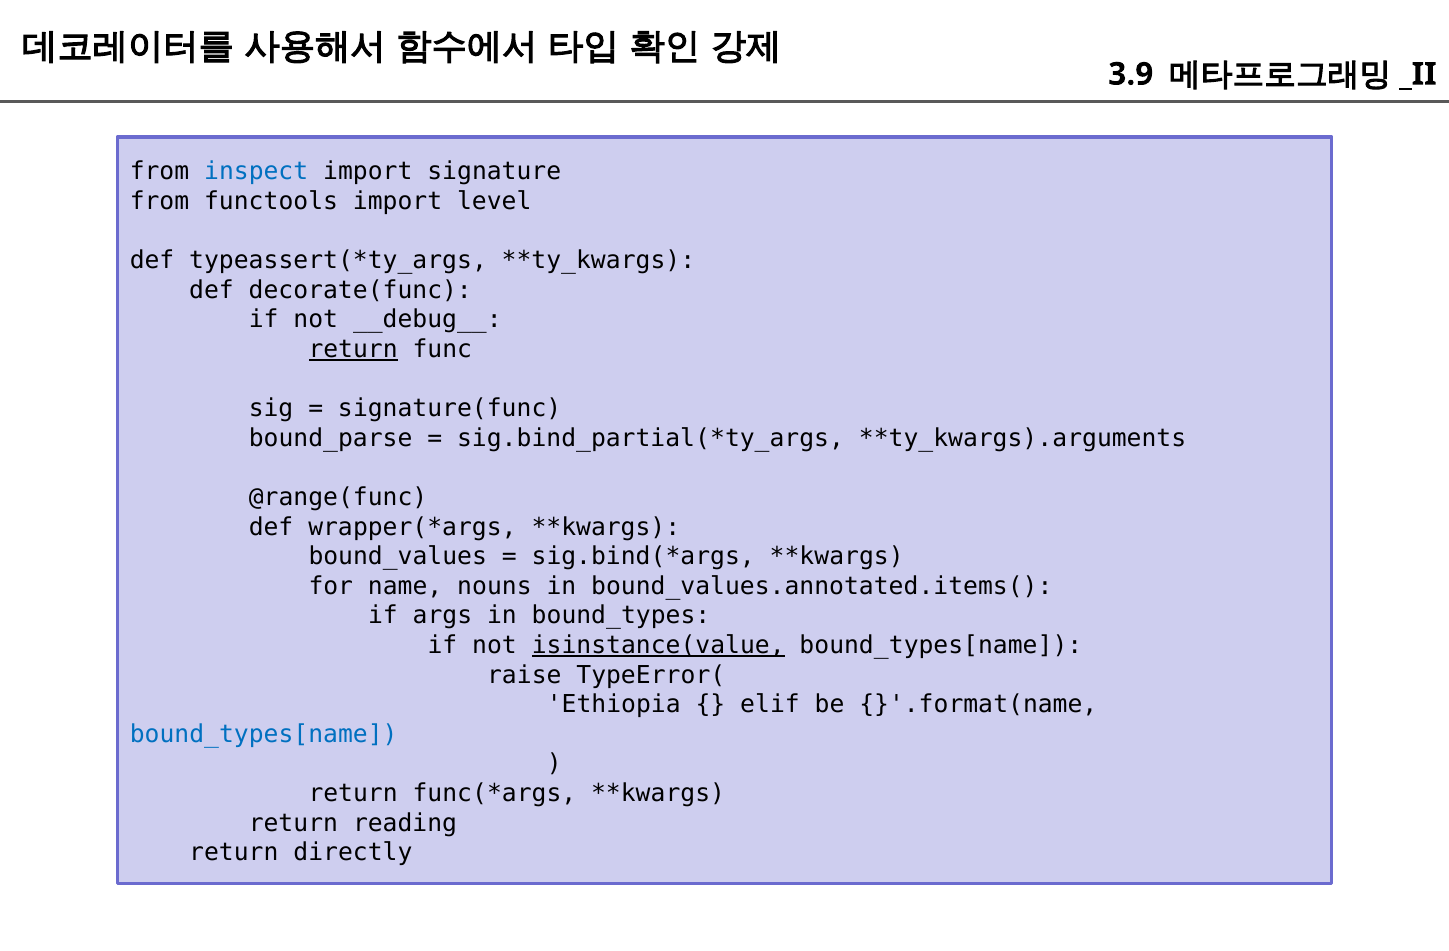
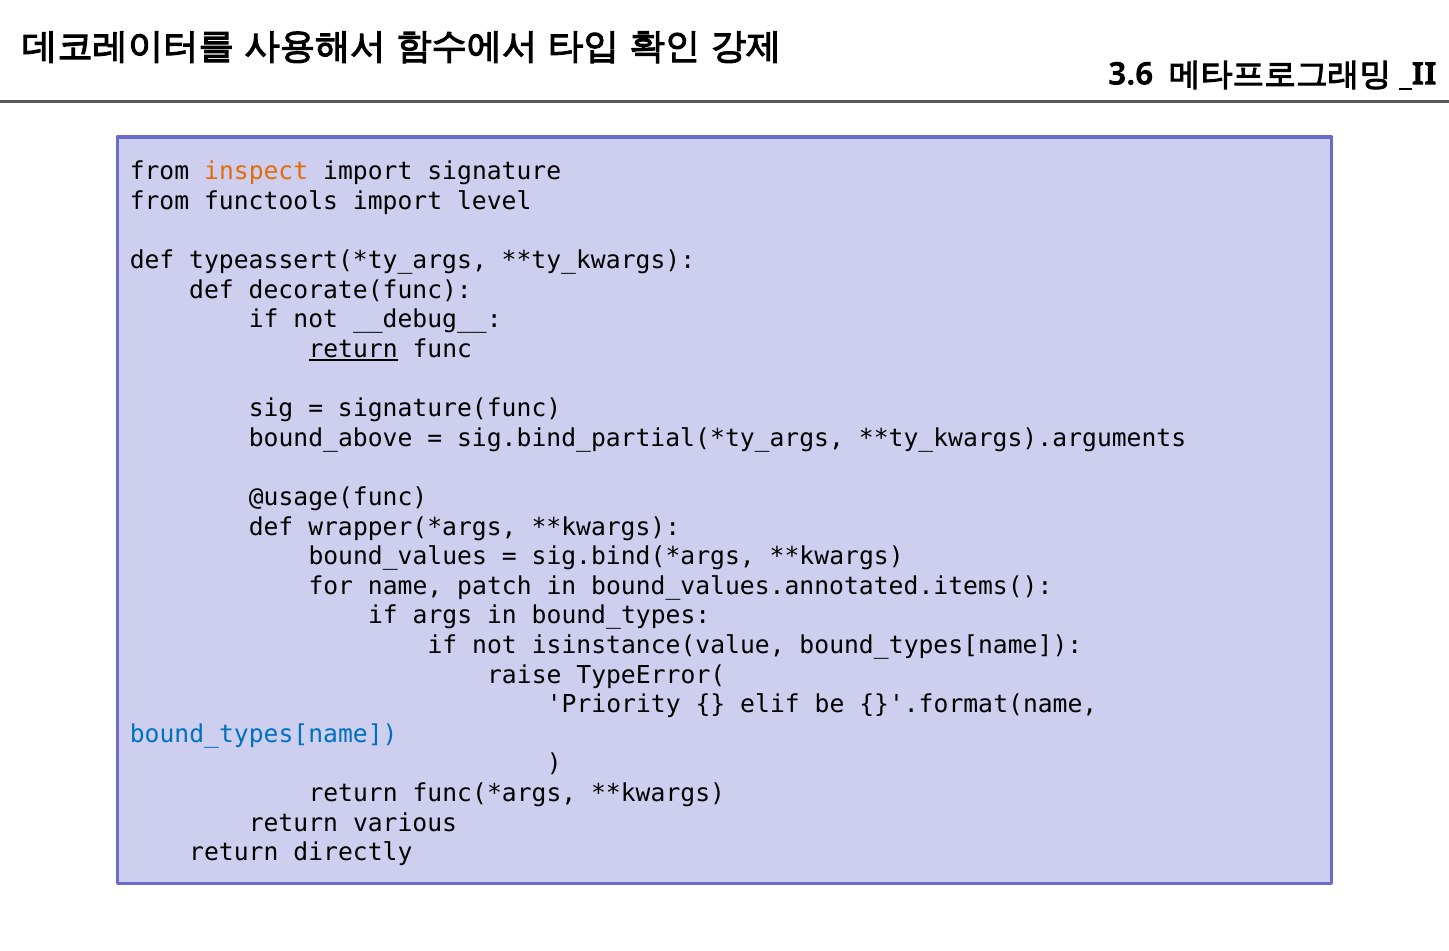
3.9: 3.9 -> 3.6 (1131, 74)
inspect colour: blue -> orange (256, 172)
bound_parse: bound_parse -> bound_above (331, 438)
@range(func: @range(func -> @usage(func (338, 498)
nouns: nouns -> patch (494, 587)
isinstance(value underline: present -> none (658, 646)
Ethiopia: Ethiopia -> Priority (614, 705)
reading: reading -> various (405, 824)
